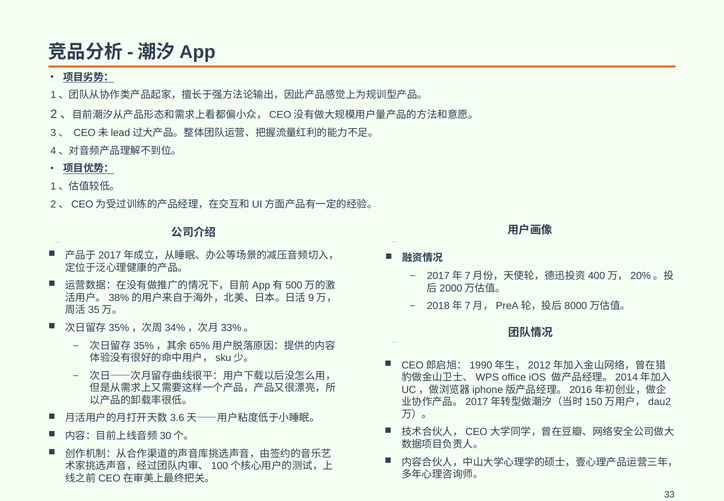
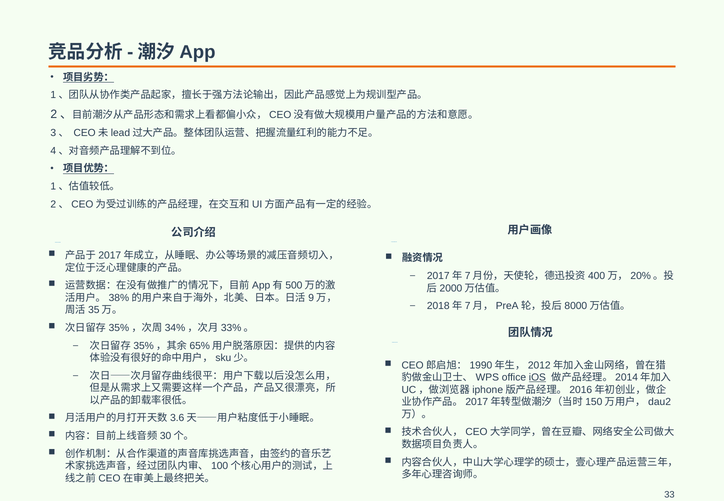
iOS underline: none -> present (537, 378)
